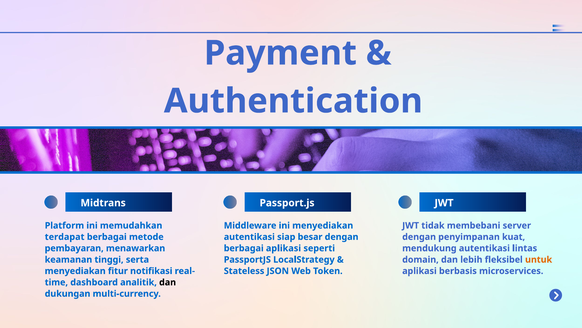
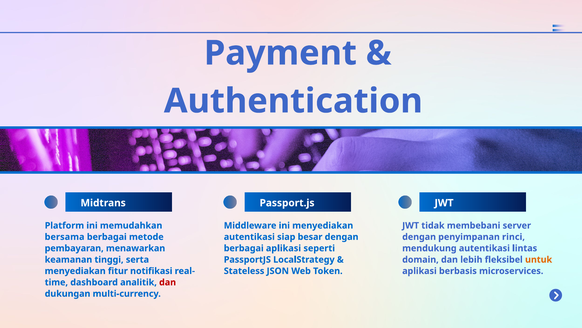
terdapat: terdapat -> bersama (65, 236)
kuat: kuat -> rinci (513, 236)
dan colour: black -> red (168, 282)
